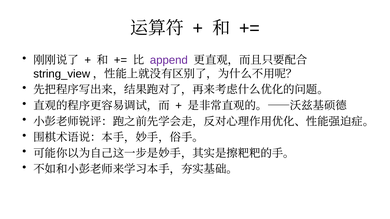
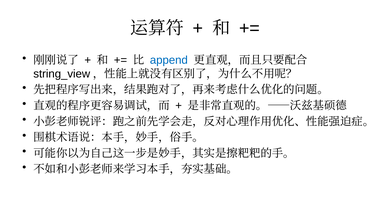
append colour: purple -> blue (169, 60)
